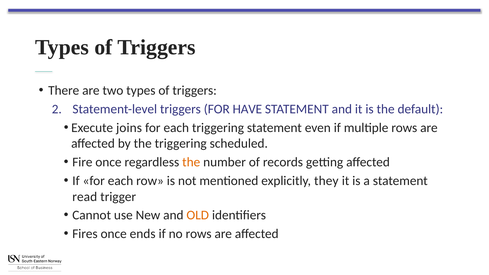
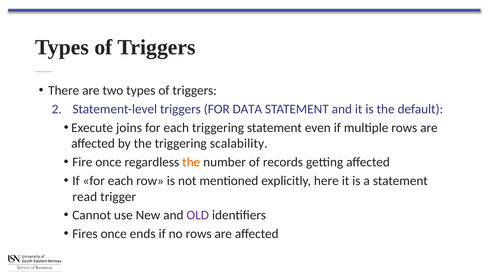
HAVE: HAVE -> DATA (247, 109)
scheduled: scheduled -> scalability (239, 144)
they: they -> here (326, 181)
OLD colour: orange -> purple (198, 215)
